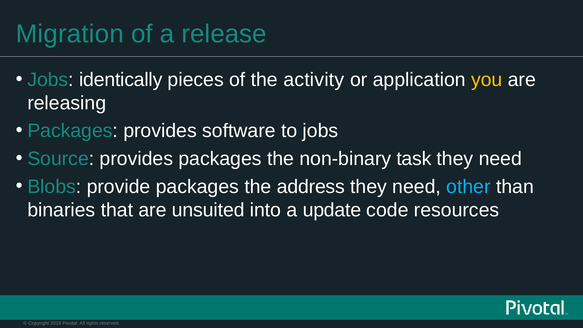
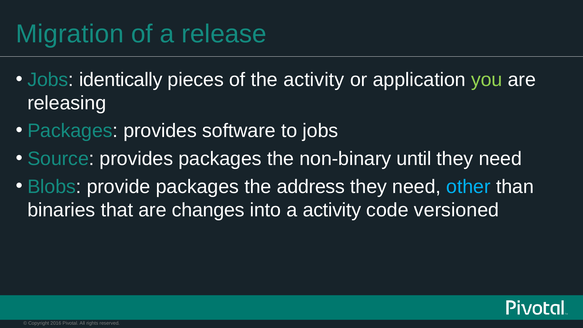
you colour: yellow -> light green (487, 80)
task: task -> until (414, 159)
unsuited: unsuited -> changes (208, 210)
a update: update -> activity (332, 210)
resources: resources -> versioned (457, 210)
